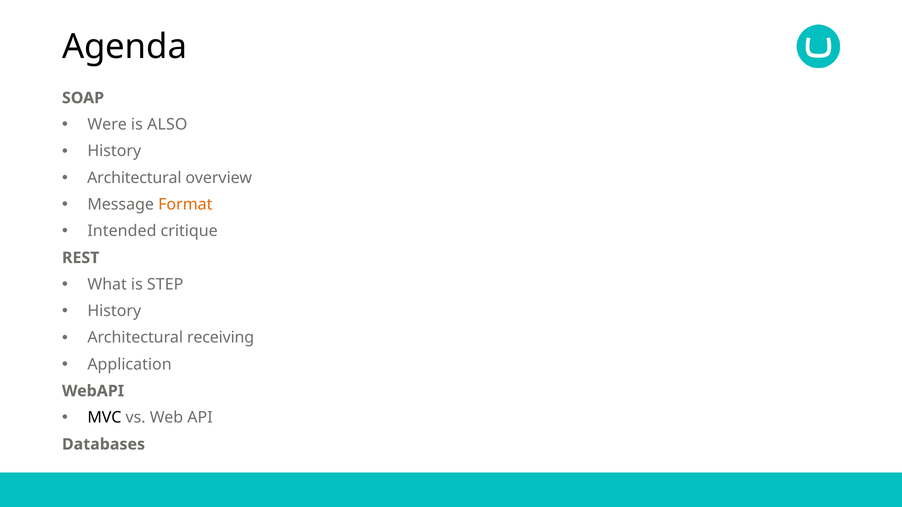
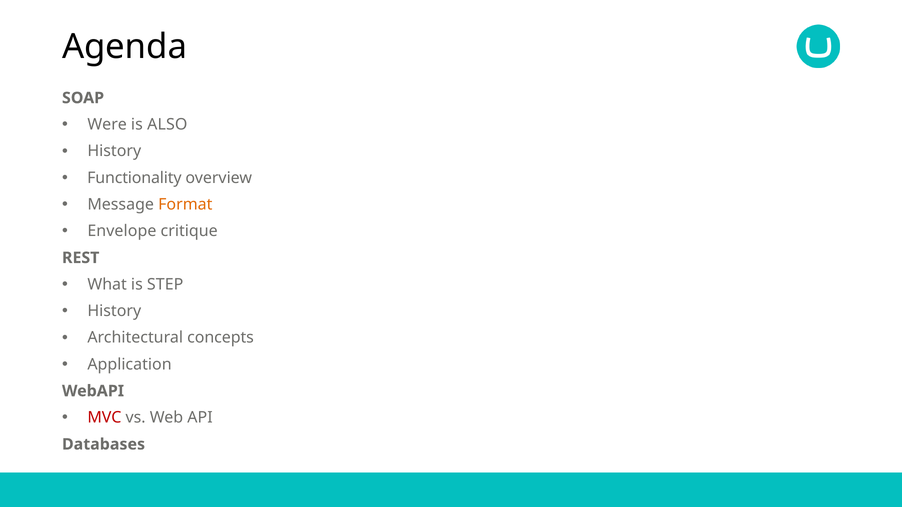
Architectural: Architectural -> Functionality (134, 178)
Intended: Intended -> Envelope (122, 231)
receiving: receiving -> concepts (221, 338)
MVC colour: black -> red (104, 418)
